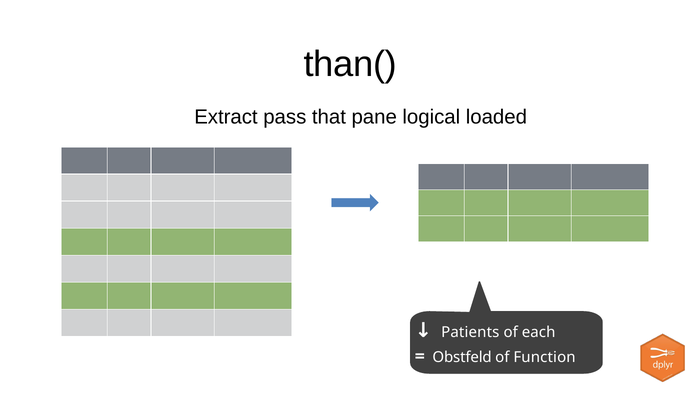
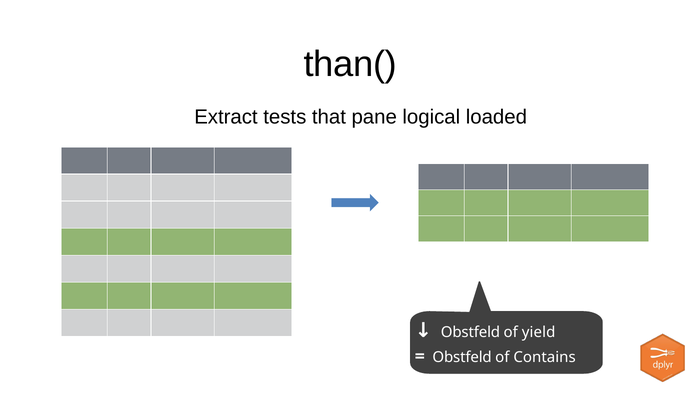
pass: pass -> tests (285, 117)
Patients: Patients -> Obstfeld (470, 332)
each: each -> yield (539, 332)
Function: Function -> Contains (545, 357)
